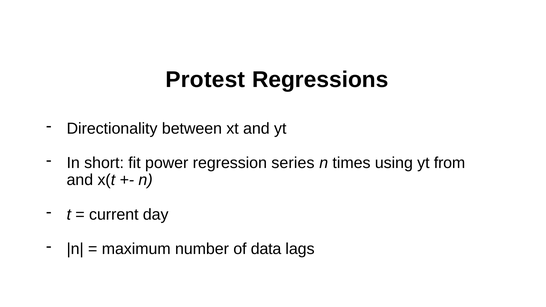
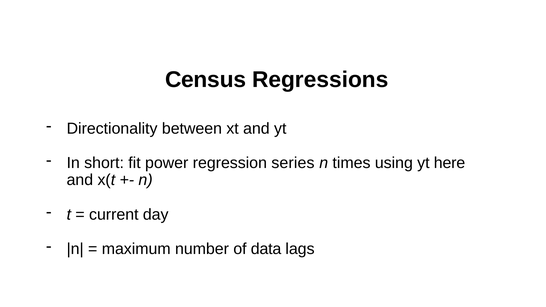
Protest: Protest -> Census (206, 80)
from: from -> here (450, 163)
